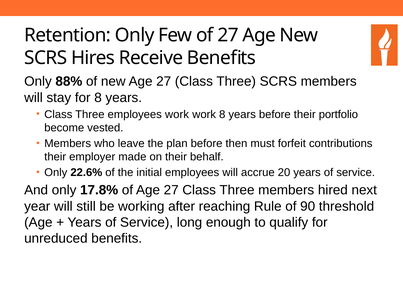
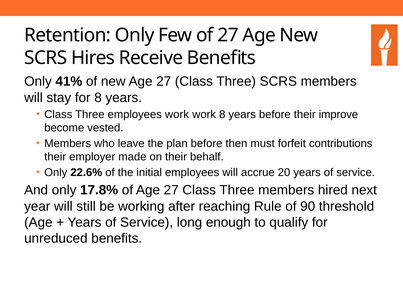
88%: 88% -> 41% (69, 82)
portfolio: portfolio -> improve (338, 115)
